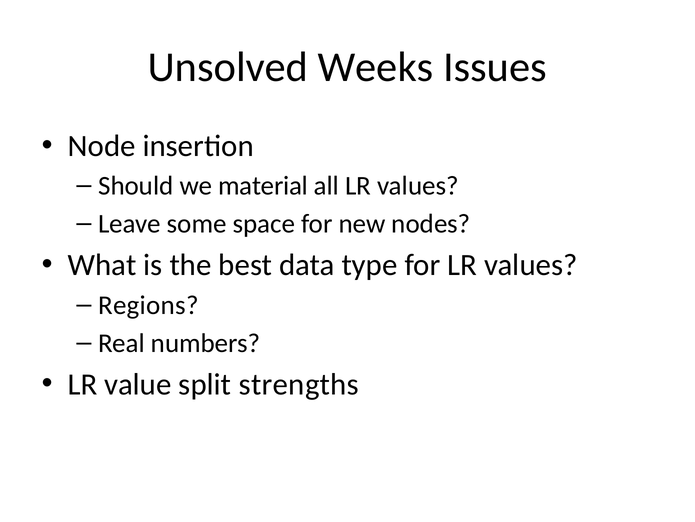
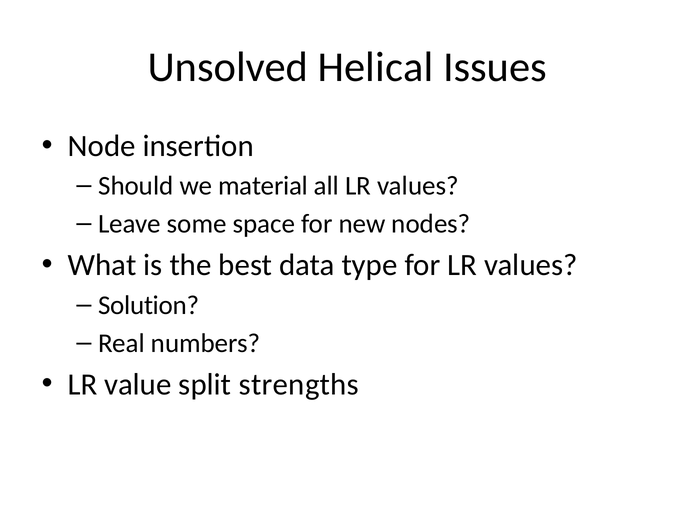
Weeks: Weeks -> Helical (375, 67)
Regions: Regions -> Solution (149, 305)
